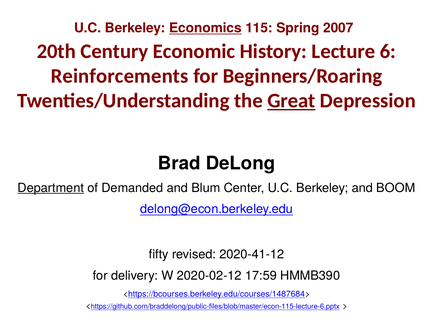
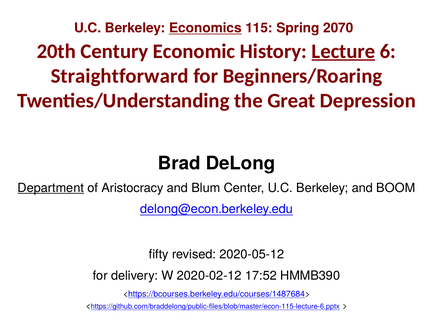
2007: 2007 -> 2070 (338, 28)
Lecture underline: none -> present (343, 51)
Reinforcements: Reinforcements -> Straightforward (120, 76)
Great underline: present -> none (291, 101)
Demanded: Demanded -> Aristocracy (132, 188)
2020-41-12: 2020-41-12 -> 2020-05-12 (252, 255)
17:59: 17:59 -> 17:52 (261, 276)
